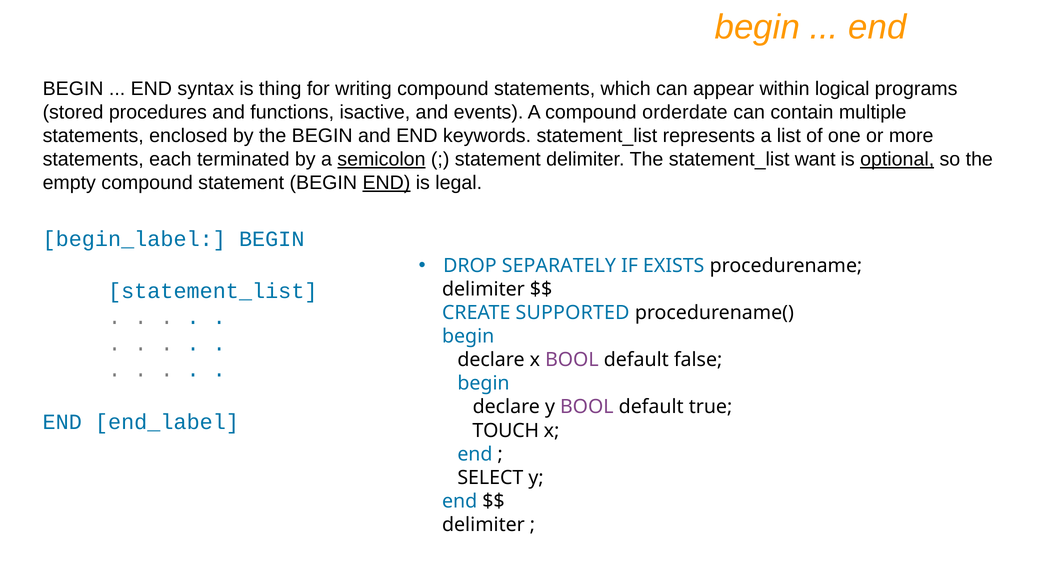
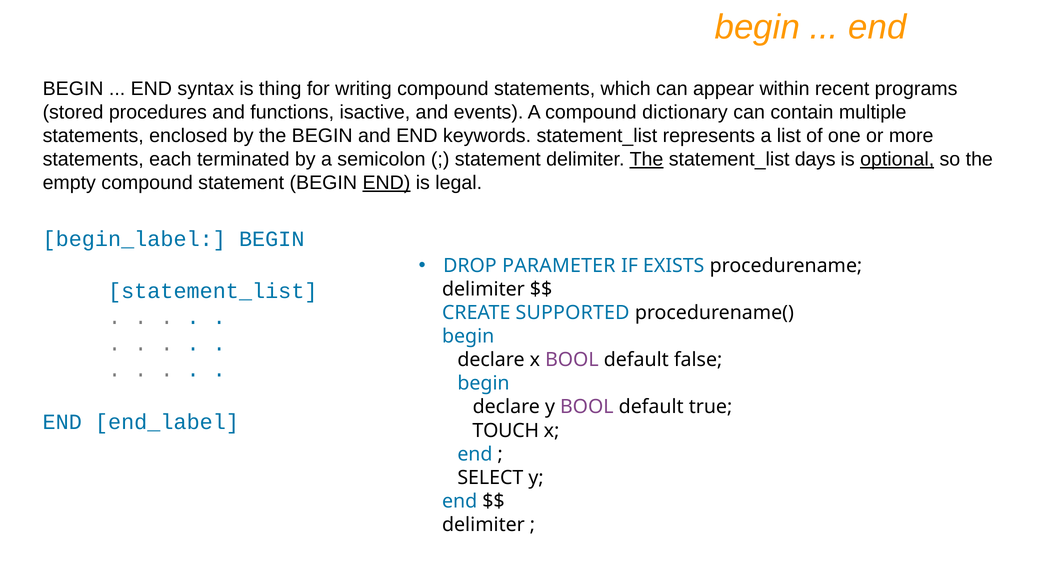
logical: logical -> recent (842, 89)
orderdate: orderdate -> dictionary (685, 112)
semicolon underline: present -> none (381, 159)
The underline: none -> present (646, 159)
want: want -> days (815, 159)
SEPARATELY: SEPARATELY -> PARAMETER (559, 266)
